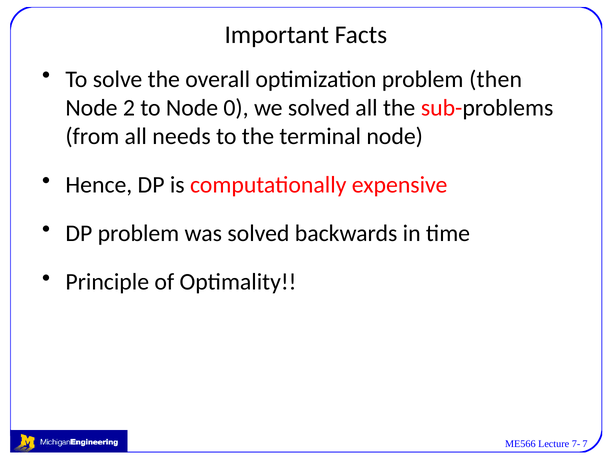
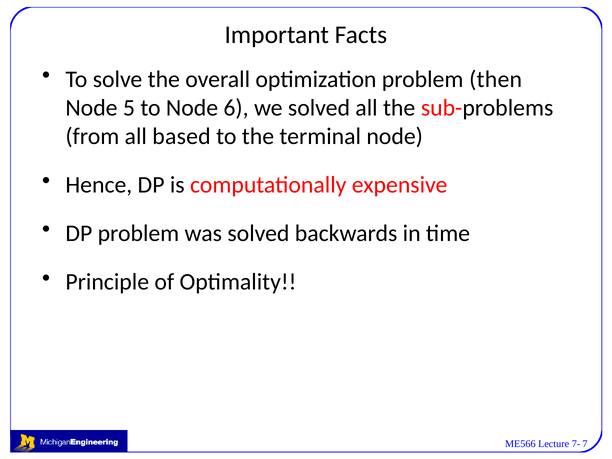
2: 2 -> 5 (129, 108)
0: 0 -> 6 (236, 108)
needs: needs -> based (181, 136)
